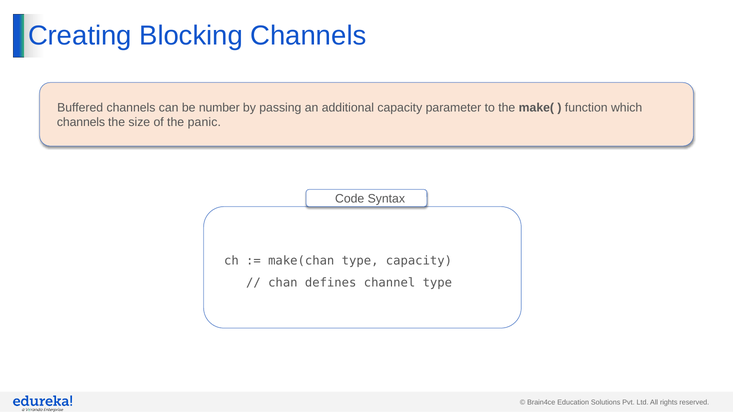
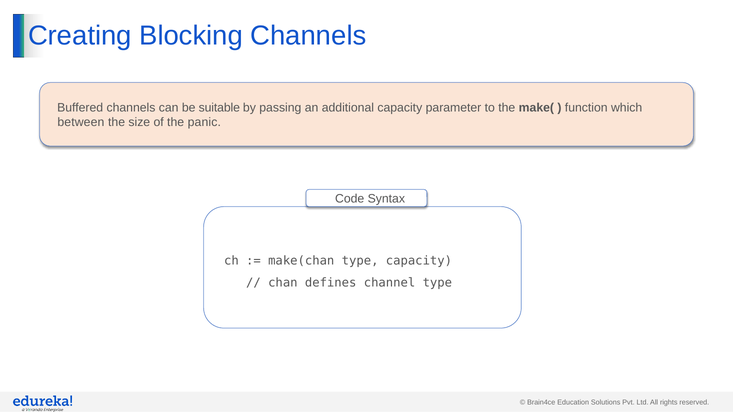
number: number -> suitable (219, 108)
channels: channels -> between (81, 123)
